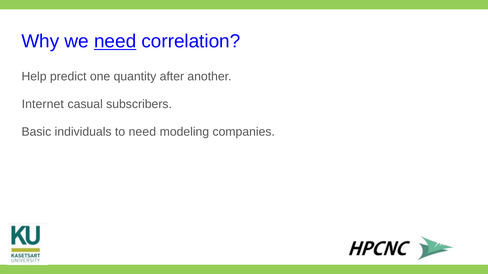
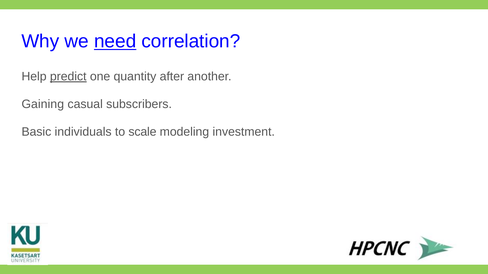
predict underline: none -> present (68, 77)
Internet: Internet -> Gaining (43, 104)
to need: need -> scale (142, 132)
companies: companies -> investment (244, 132)
